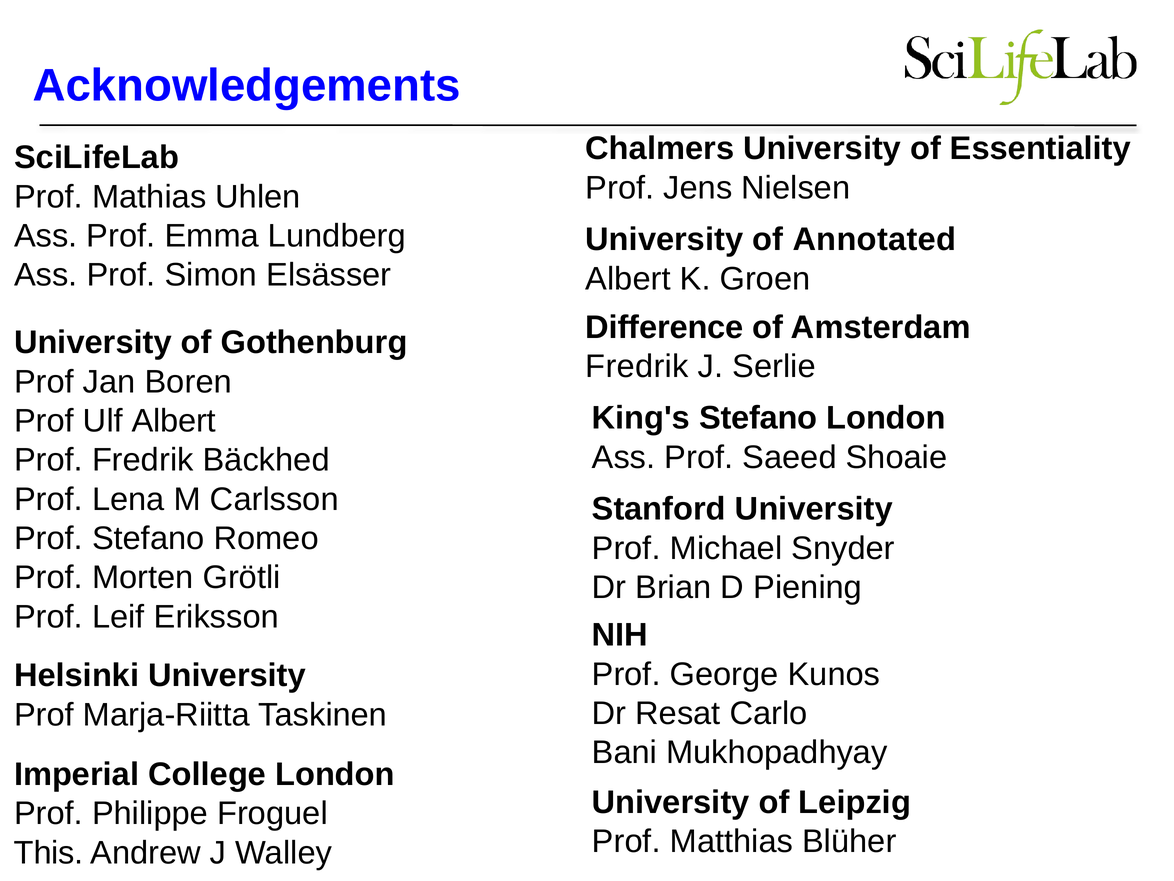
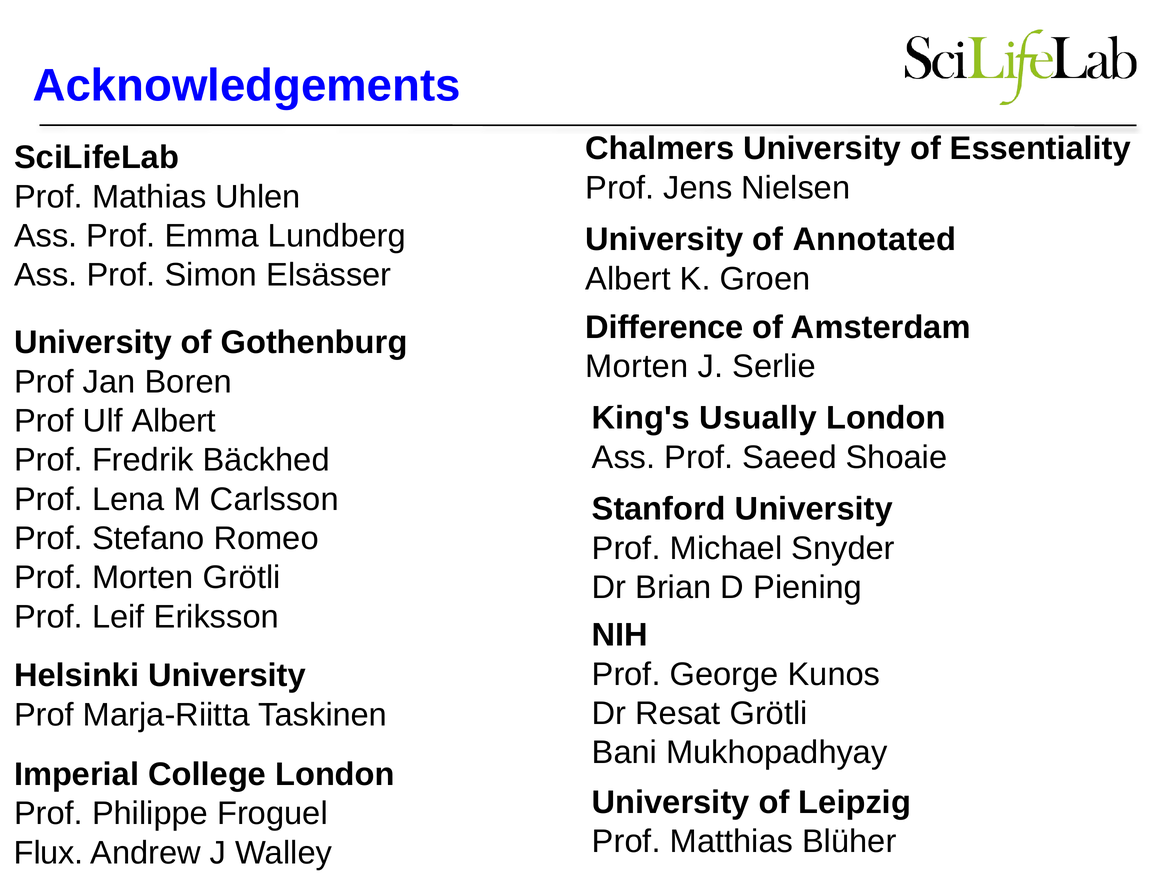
Fredrik: Fredrik -> Morten (637, 366)
King's Stefano: Stefano -> Usually (758, 418)
Resat Carlo: Carlo -> Grötli (769, 713)
This: This -> Flux (49, 852)
